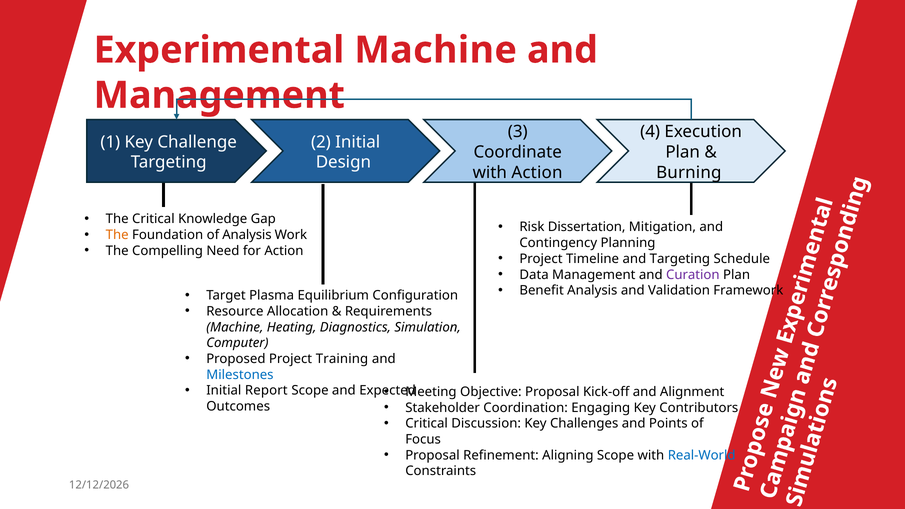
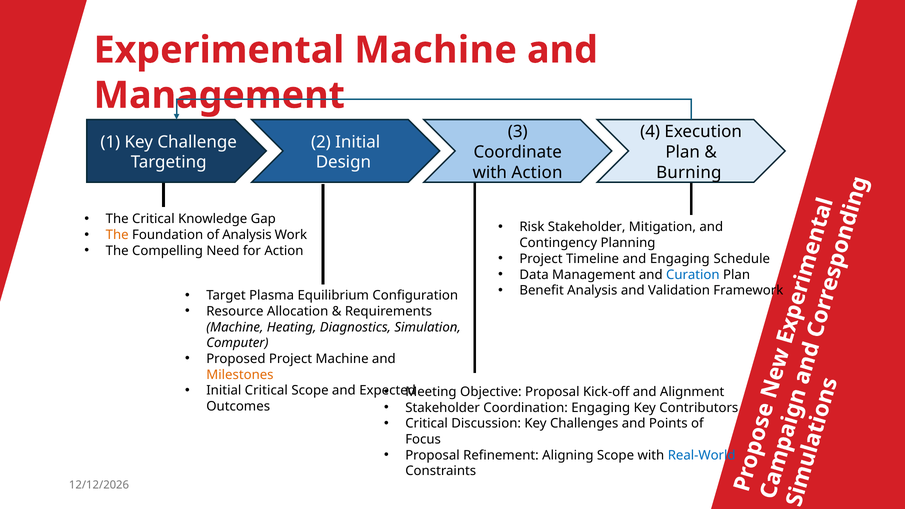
Risk Dissertation: Dissertation -> Stakeholder (587, 227)
and Targeting: Targeting -> Engaging (680, 259)
Curation colour: purple -> blue (693, 275)
Project Training: Training -> Machine (342, 359)
Milestones colour: blue -> orange (240, 375)
Initial Report: Report -> Critical (266, 391)
